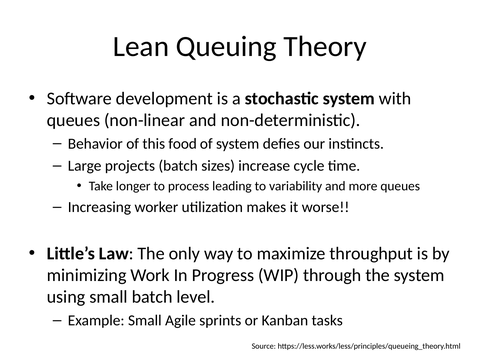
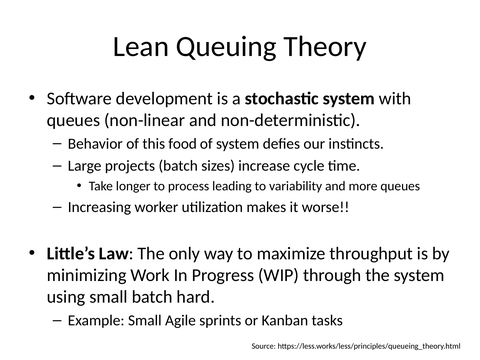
level: level -> hard (196, 297)
